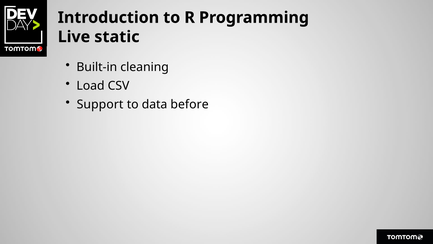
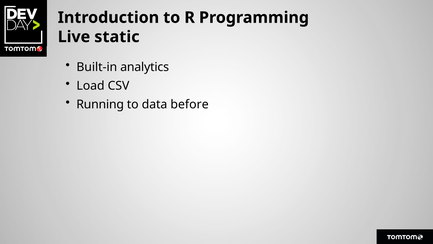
cleaning: cleaning -> analytics (145, 67)
Support: Support -> Running (100, 104)
